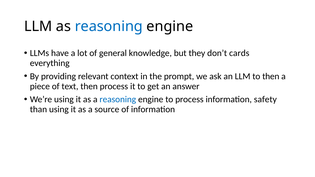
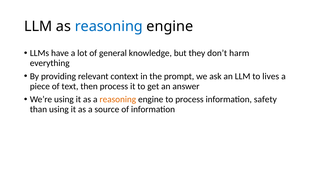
cards: cards -> harm (239, 53)
to then: then -> lives (271, 76)
reasoning colour: blue -> orange (118, 100)
